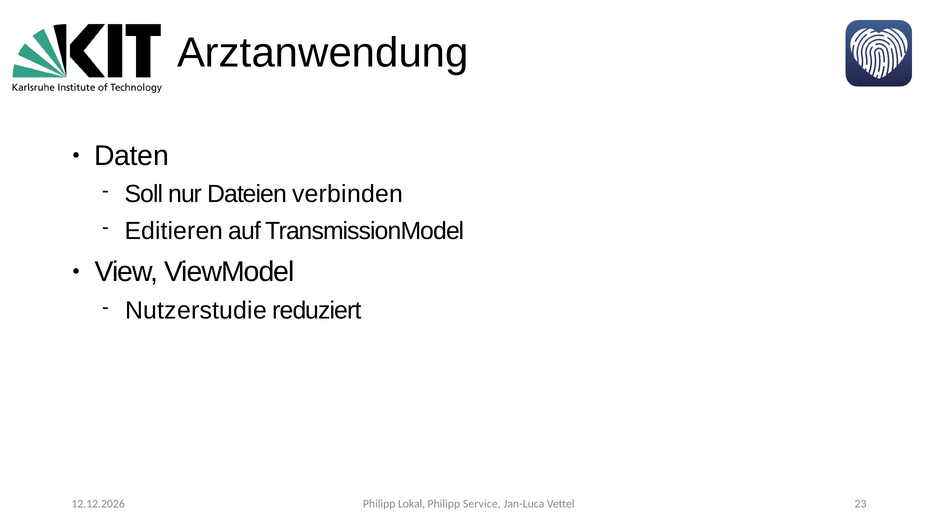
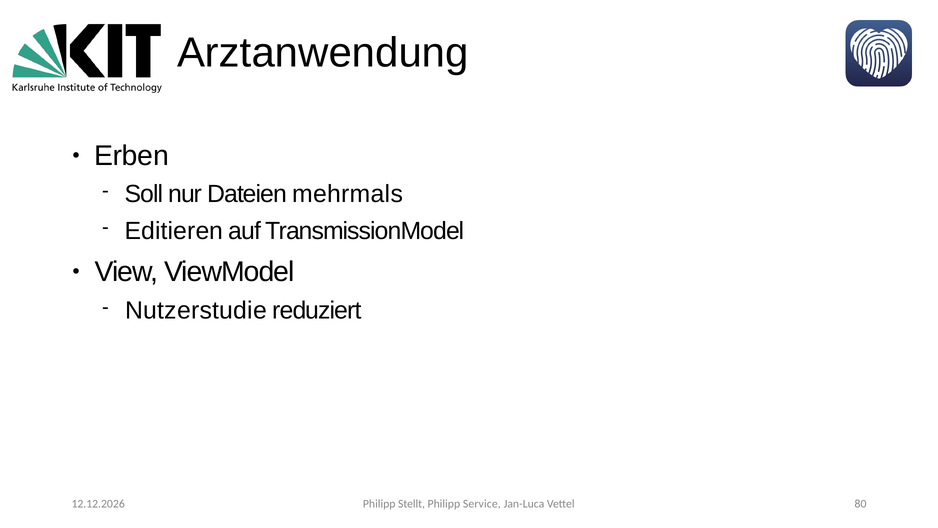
Daten: Daten -> Erben (131, 156)
verbinden: verbinden -> mehrmals (348, 194)
Lokal: Lokal -> Stellt (412, 504)
23: 23 -> 80 (861, 504)
